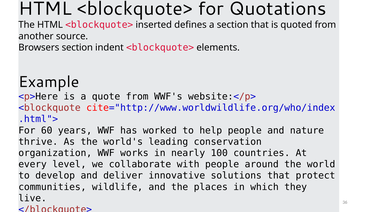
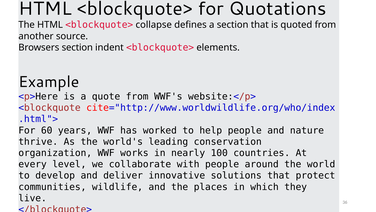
inserted: inserted -> collapse (154, 25)
